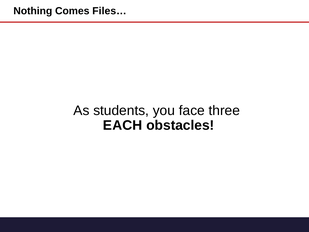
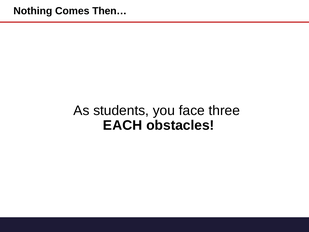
Files…: Files… -> Then… (110, 11)
